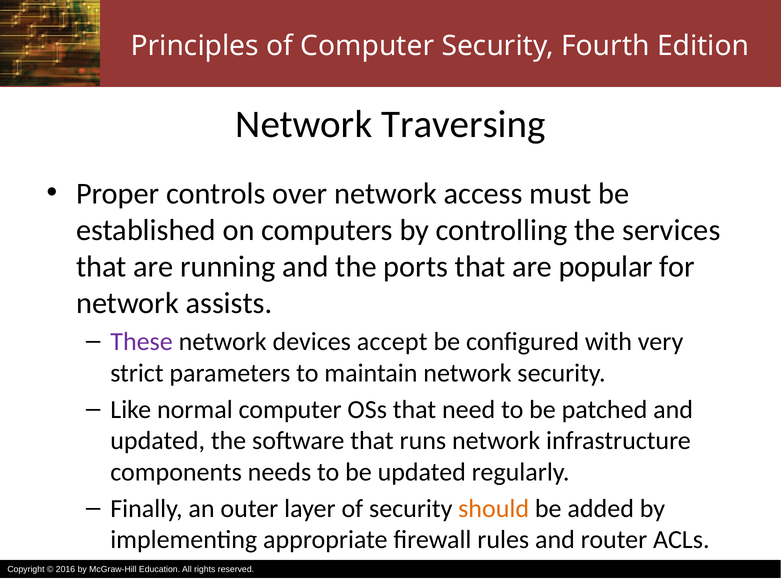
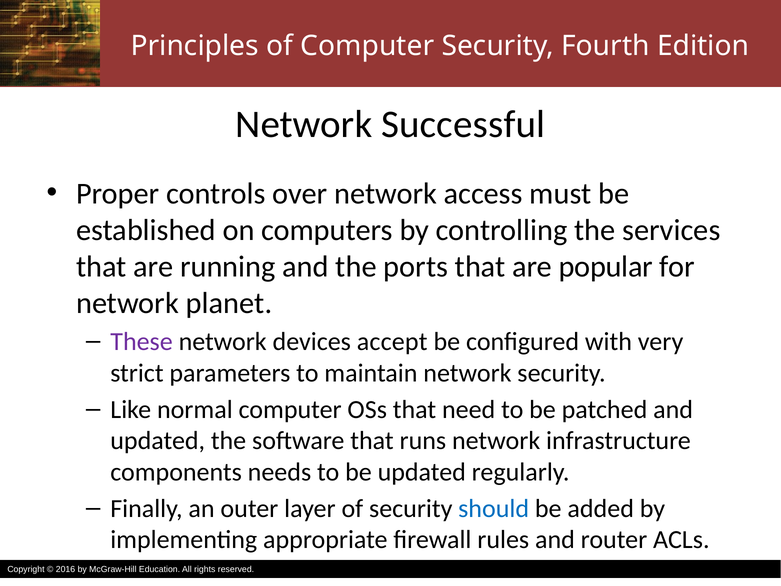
Traversing: Traversing -> Successful (463, 124)
assists: assists -> planet (229, 303)
should colour: orange -> blue (494, 508)
